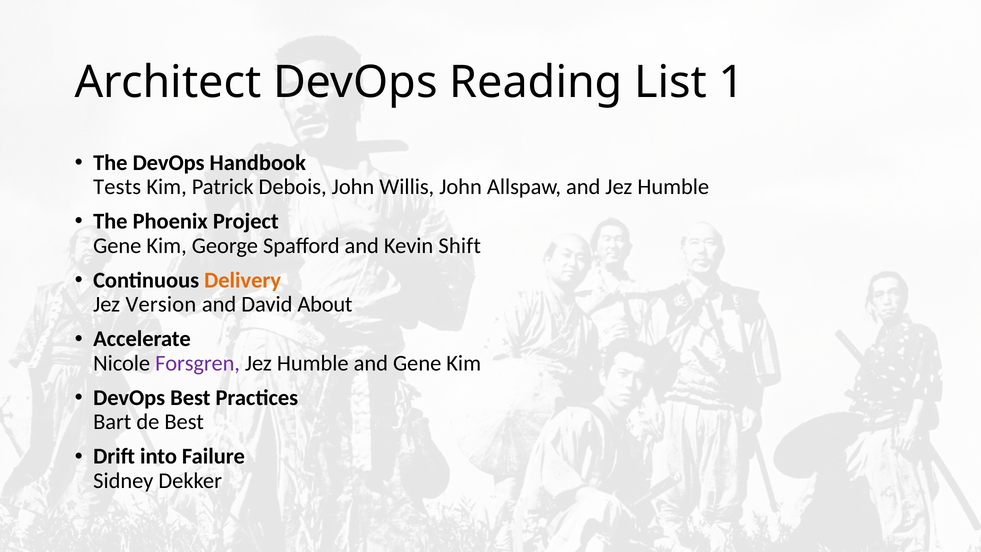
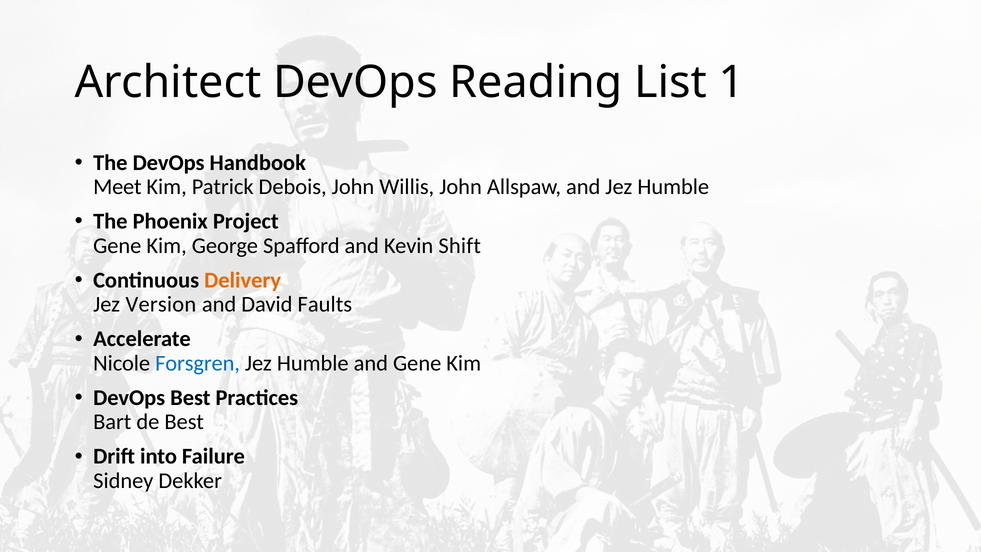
Tests: Tests -> Meet (117, 187)
About: About -> Faults (325, 304)
Forsgren colour: purple -> blue (198, 363)
